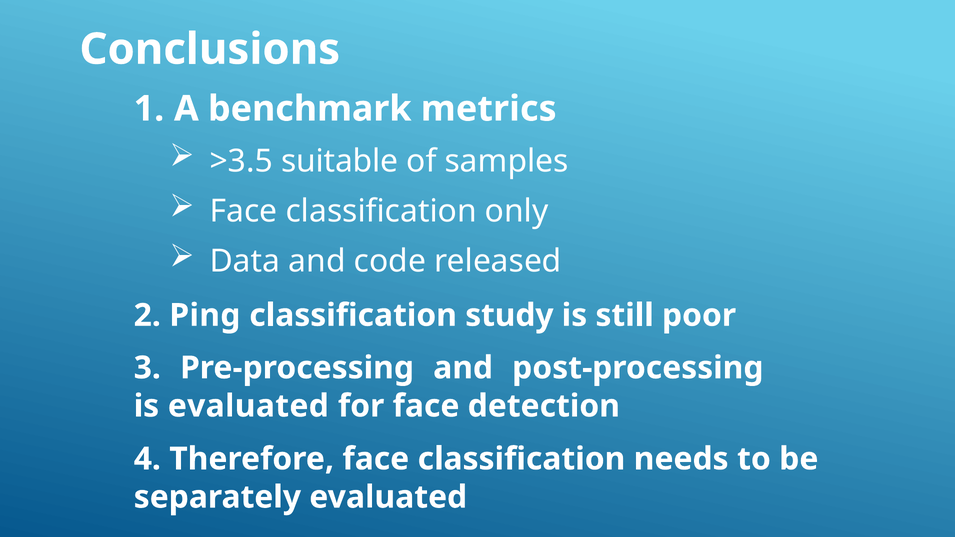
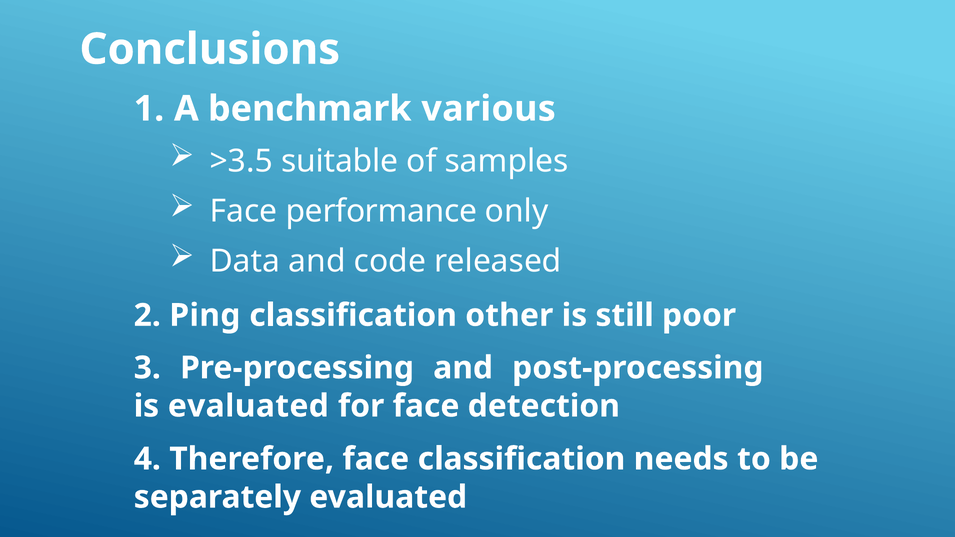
metrics: metrics -> various (489, 109)
classification: classification -> performance (381, 211)
study: study -> other (509, 315)
